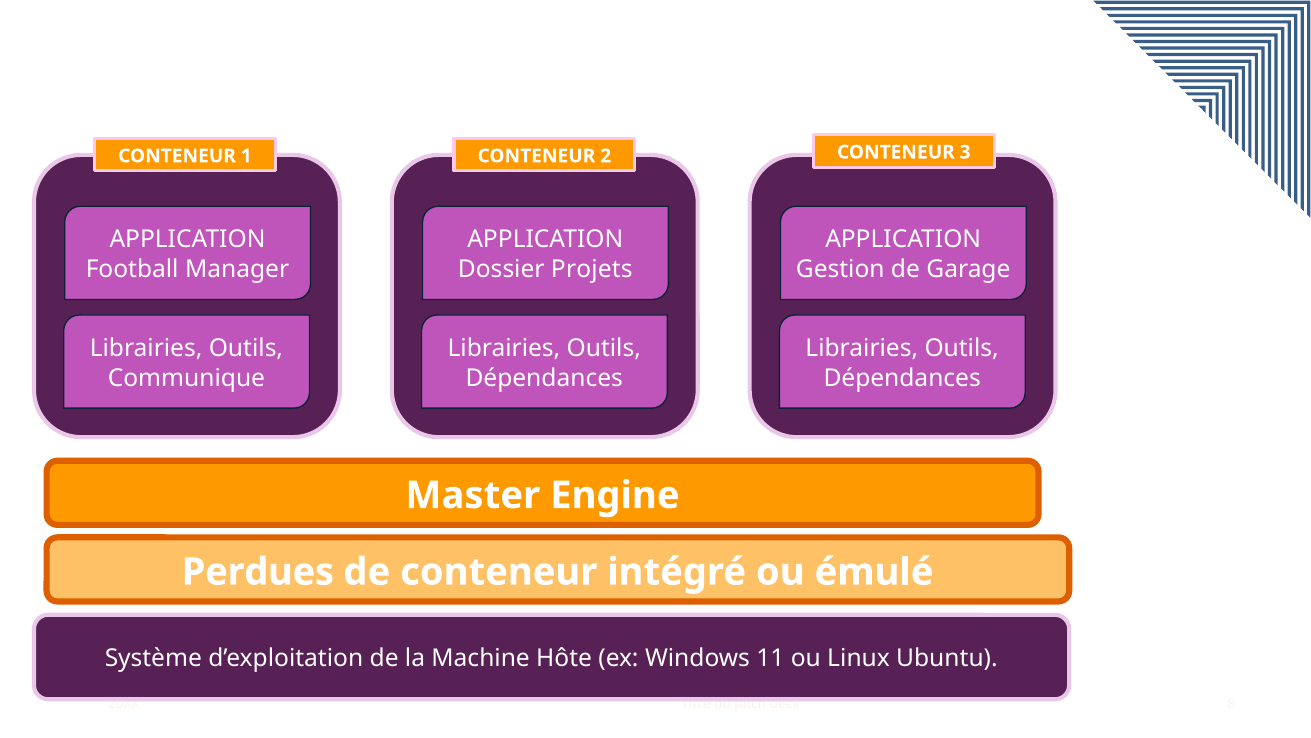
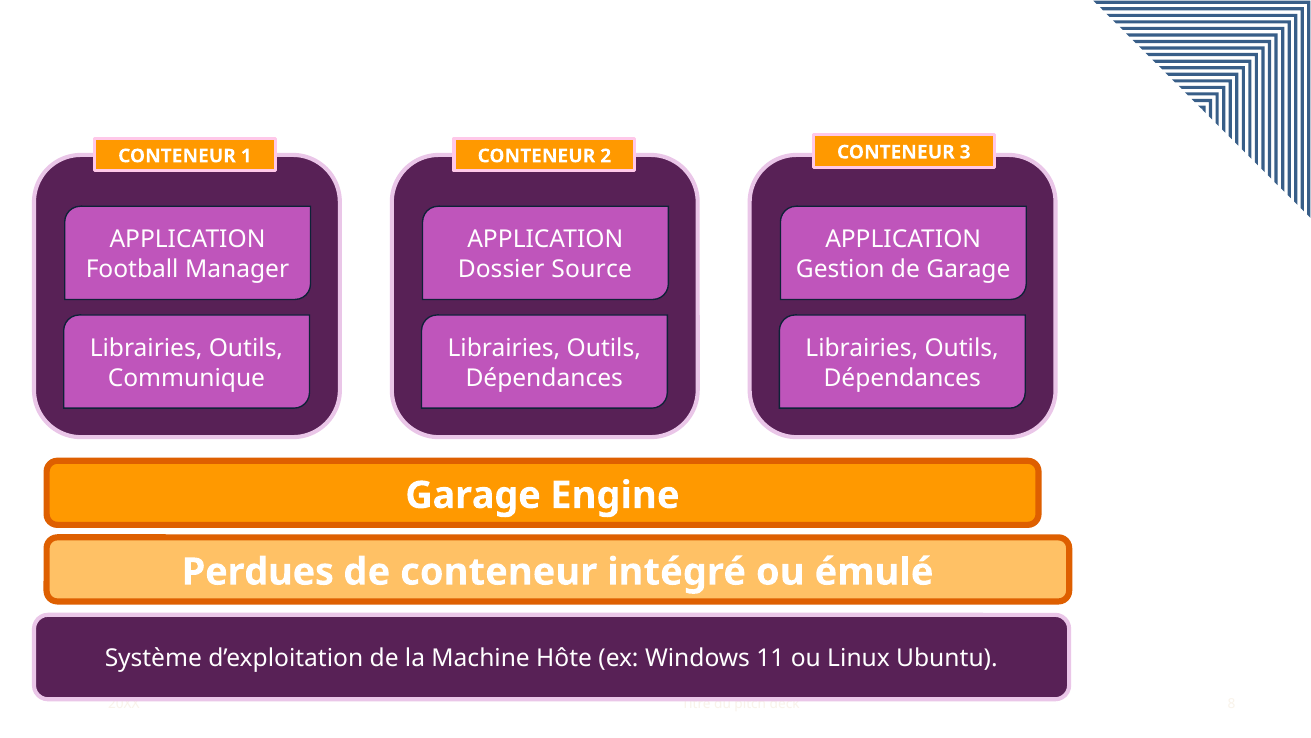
Projets: Projets -> Source (592, 269)
Master: Master -> Garage (473, 495)
